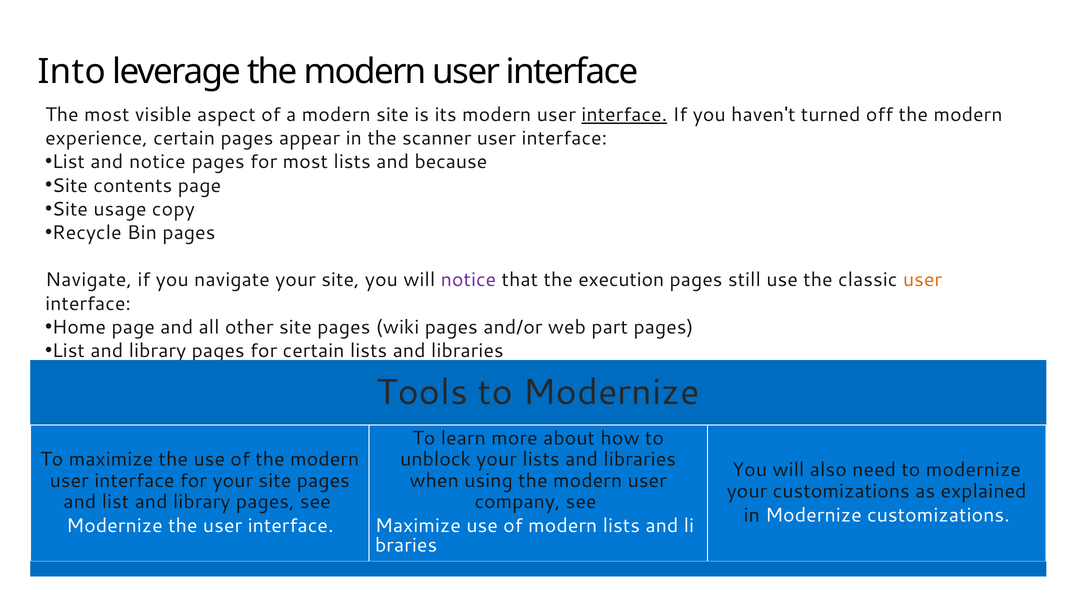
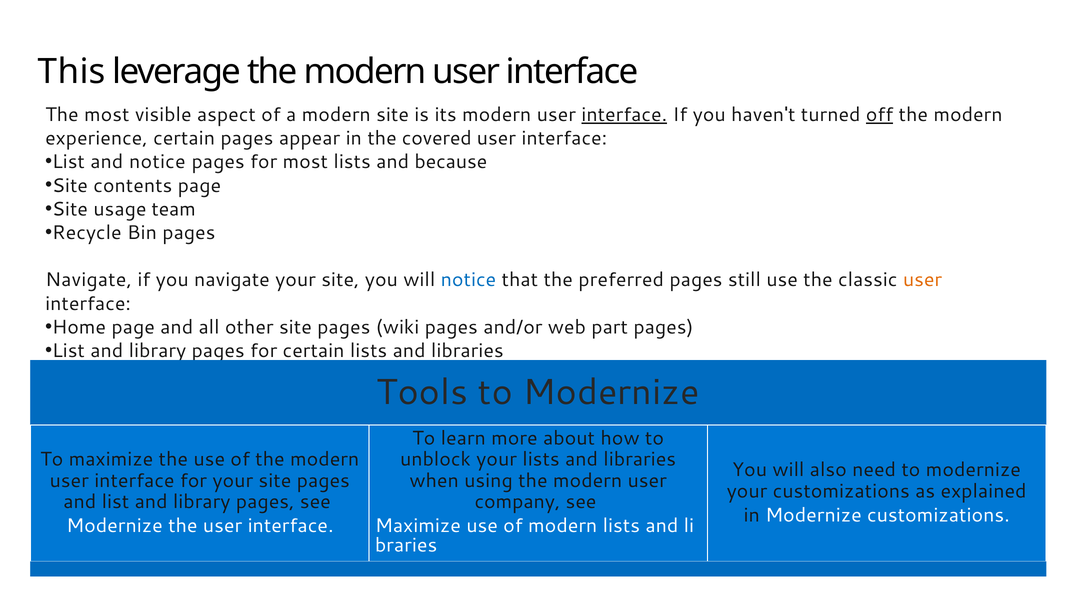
Into: Into -> This (72, 72)
off underline: none -> present (879, 115)
scanner: scanner -> covered (437, 138)
copy: copy -> team (174, 209)
notice colour: purple -> blue (468, 280)
execution: execution -> preferred (621, 280)
